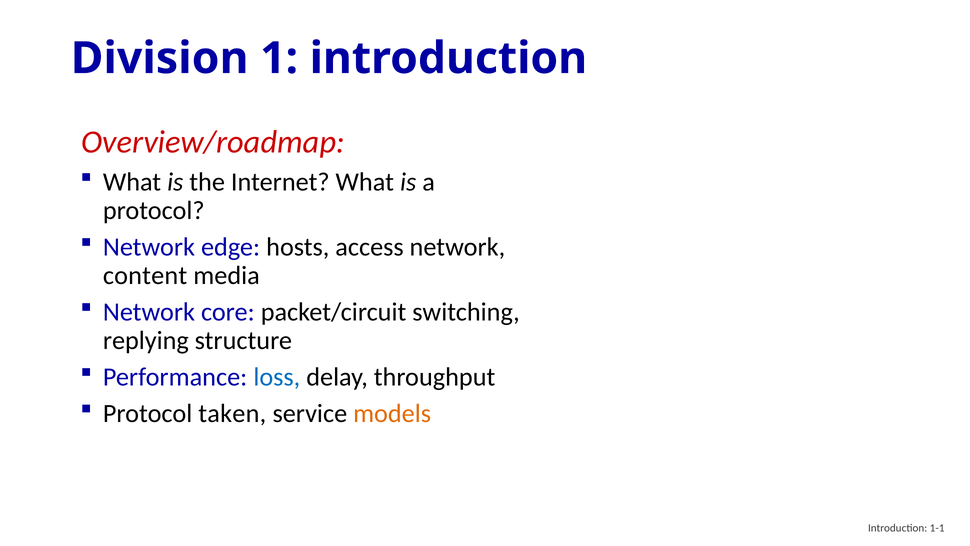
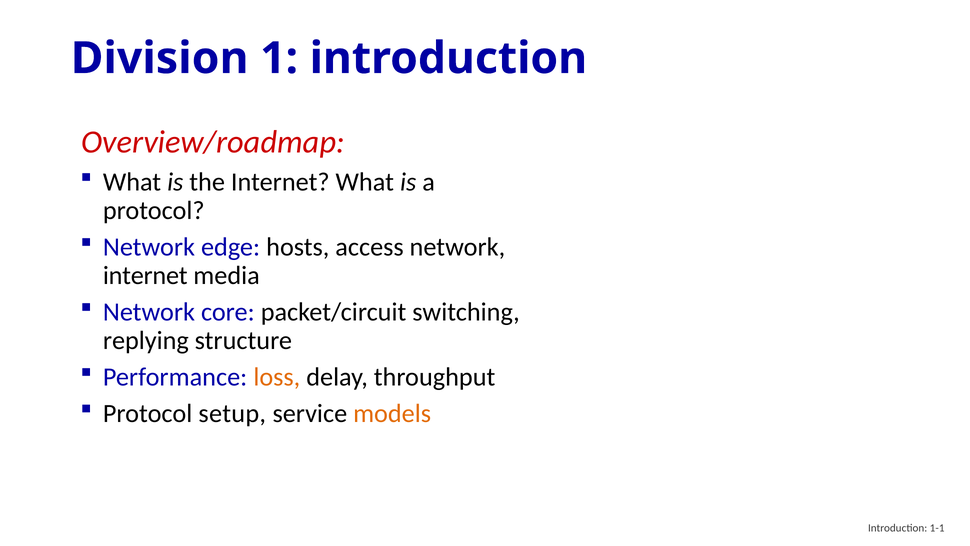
content: content -> internet (145, 275)
loss colour: blue -> orange (277, 377)
taken: taken -> setup (232, 413)
